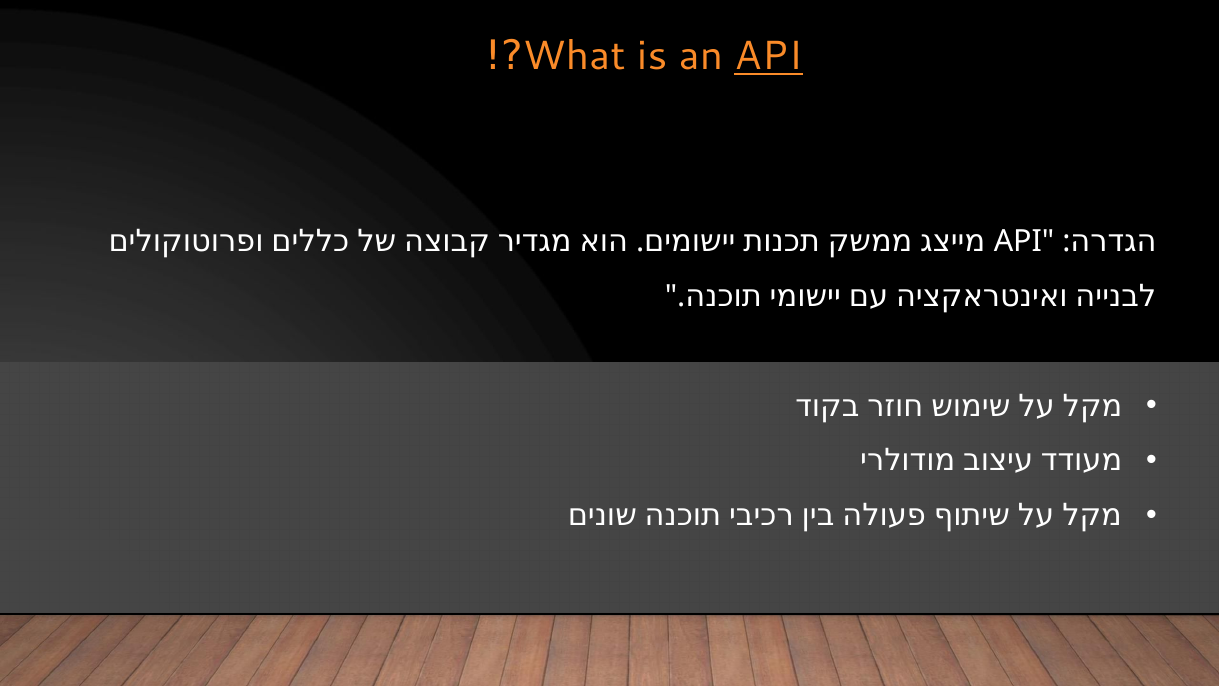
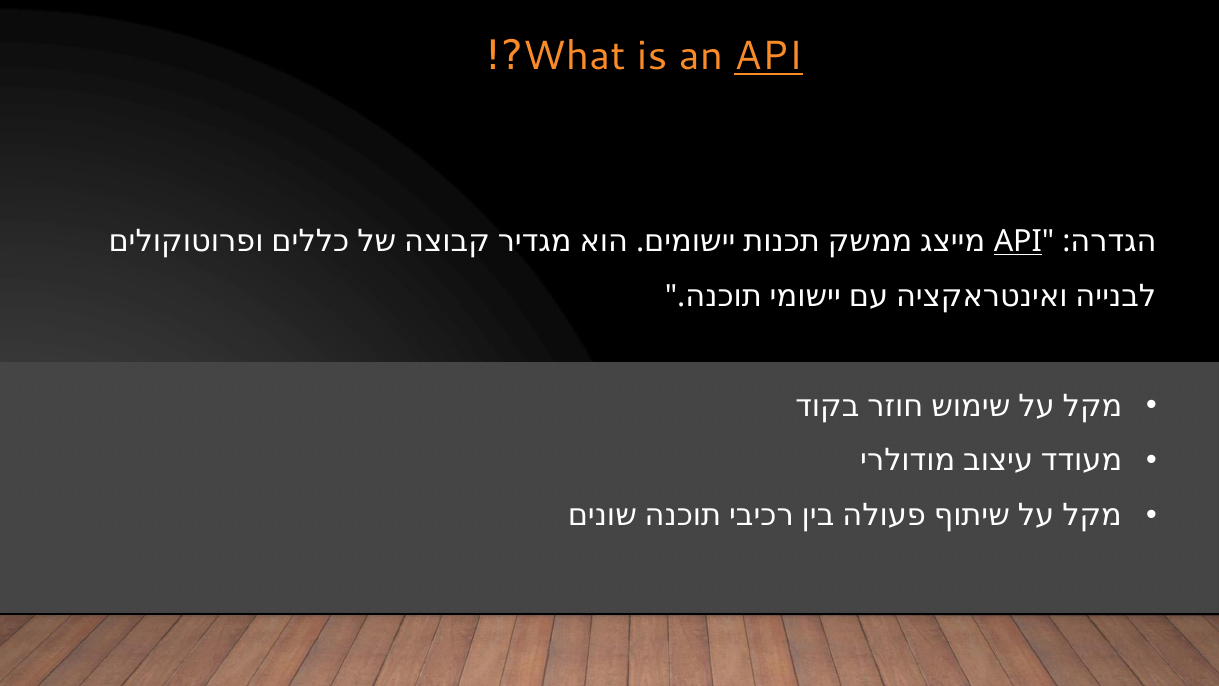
API underline: none -> present (1018, 241)
